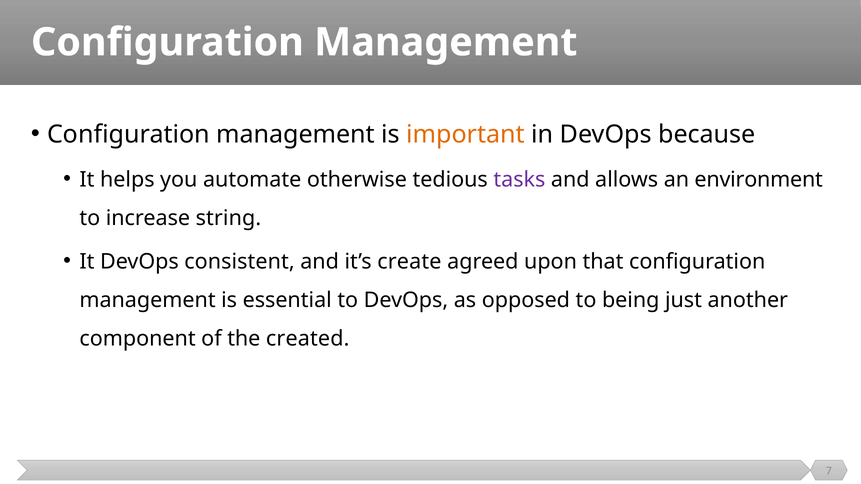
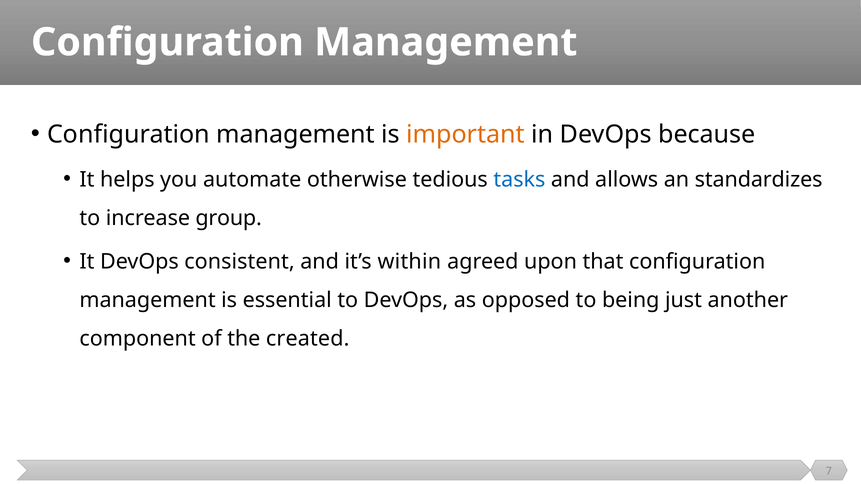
tasks colour: purple -> blue (519, 180)
environment: environment -> standardizes (759, 180)
string: string -> group (229, 218)
create: create -> within (409, 262)
